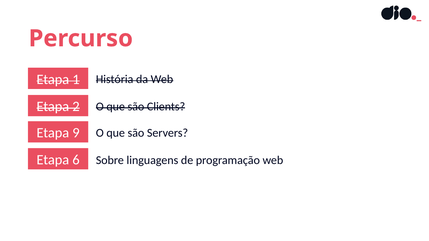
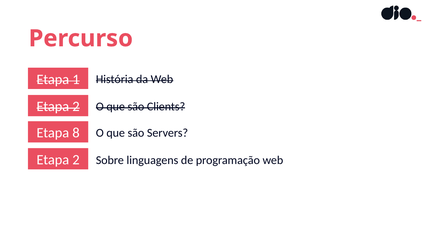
9: 9 -> 8 (76, 133)
6: 6 -> 2 (76, 160)
